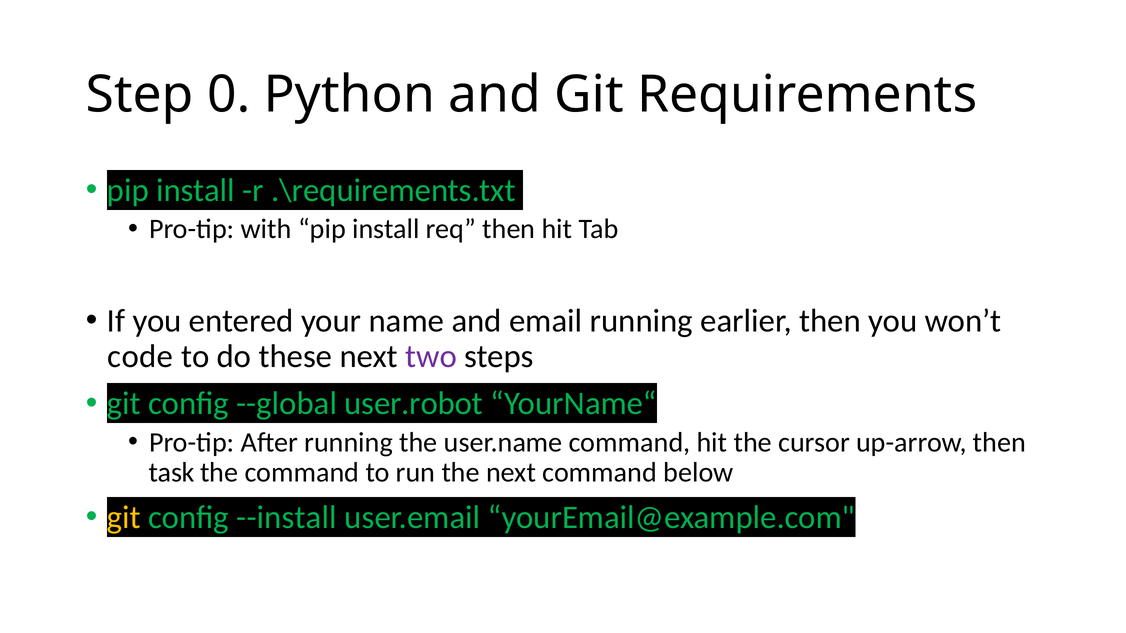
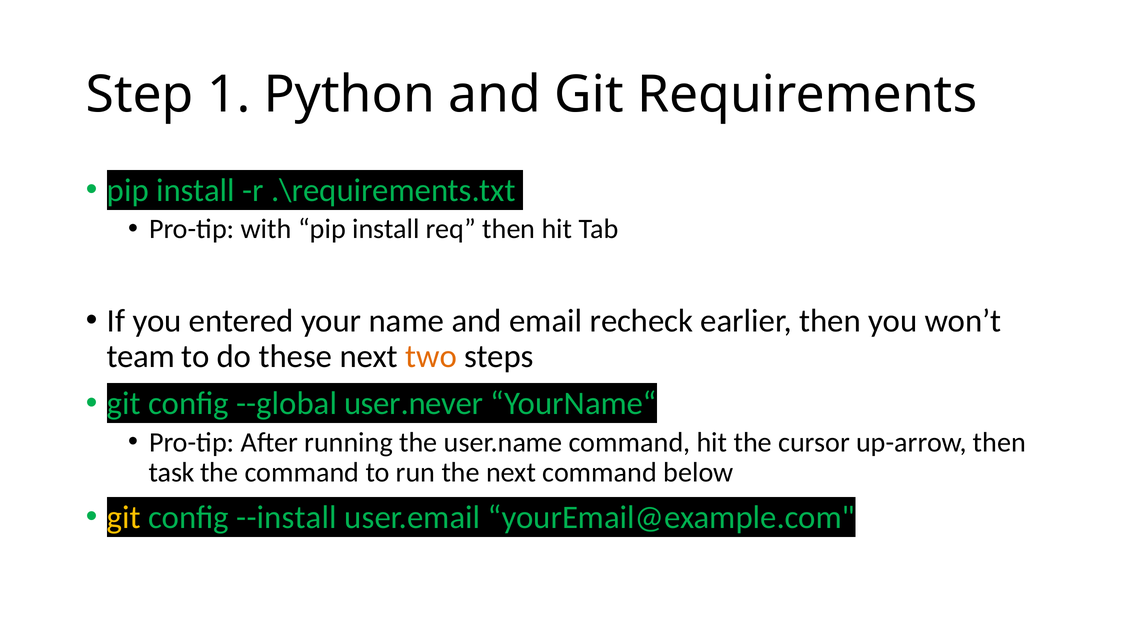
0: 0 -> 1 (229, 95)
email running: running -> recheck (641, 321)
code: code -> team (141, 357)
two colour: purple -> orange (431, 357)
user.robot: user.robot -> user.never (414, 404)
